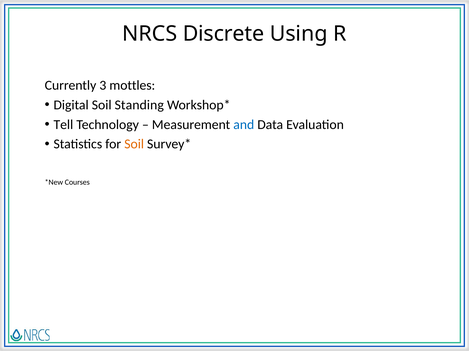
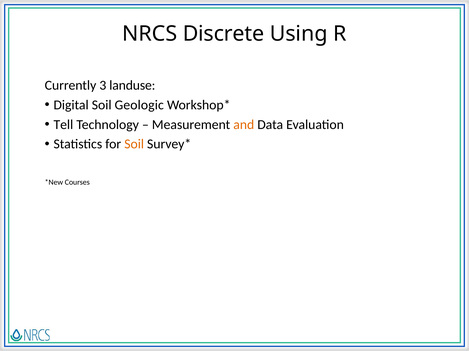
mottles: mottles -> landuse (132, 85)
Standing: Standing -> Geologic (139, 105)
and colour: blue -> orange (244, 125)
